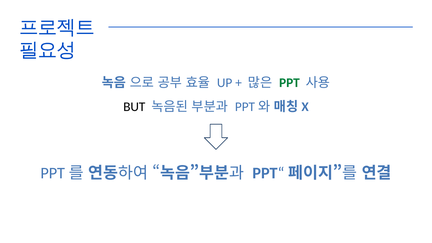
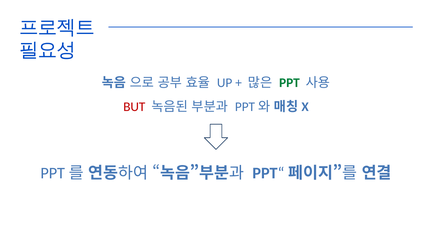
BUT colour: black -> red (134, 107)
